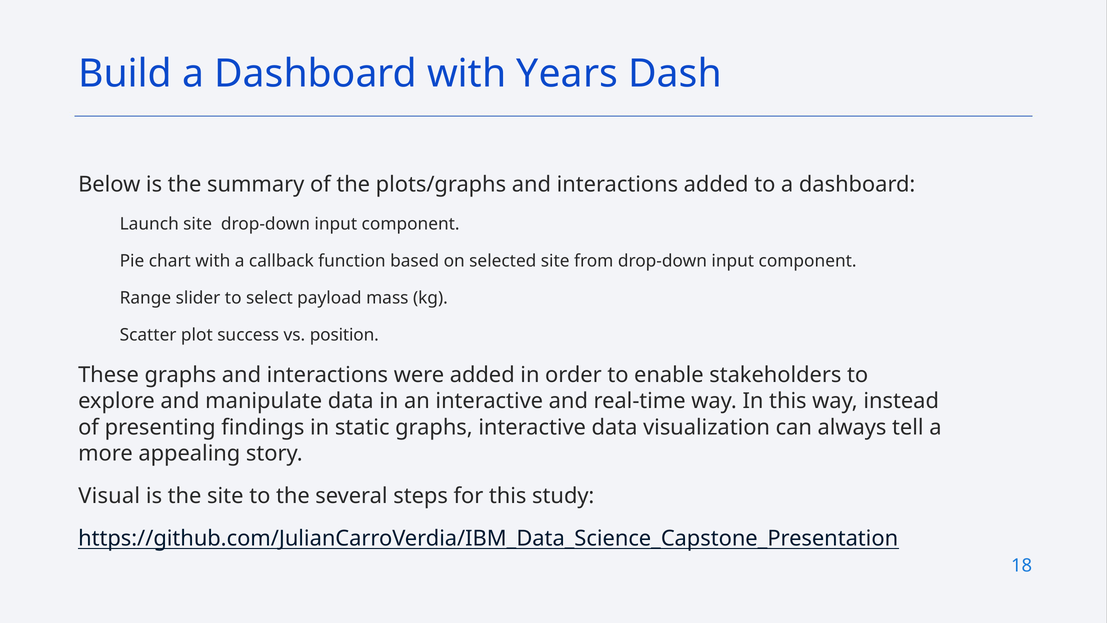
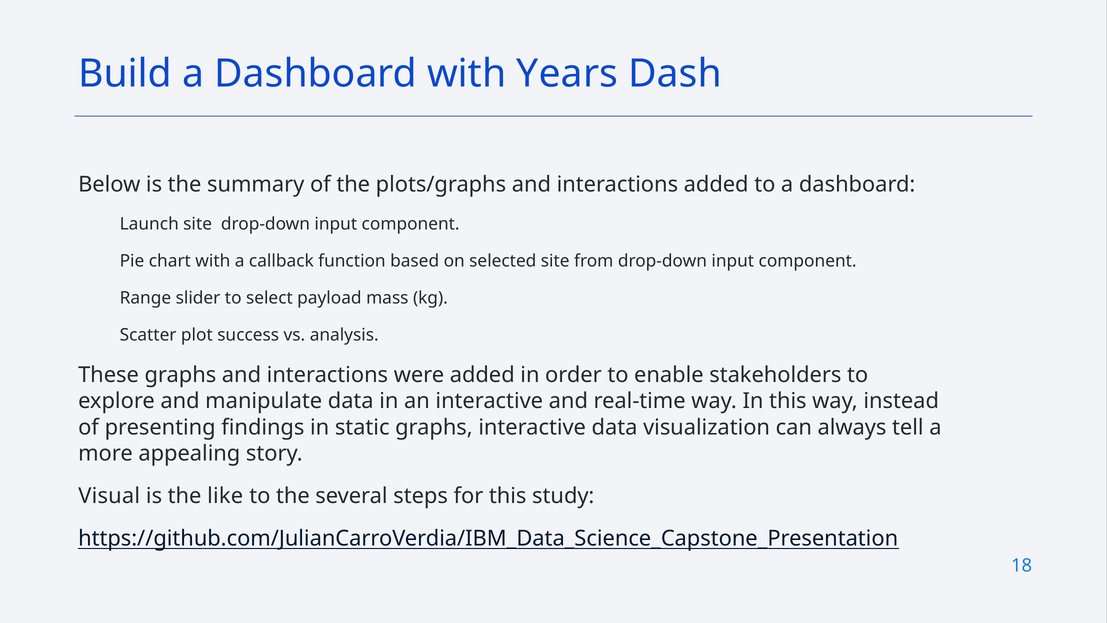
position: position -> analysis (344, 335)
the site: site -> like (225, 496)
